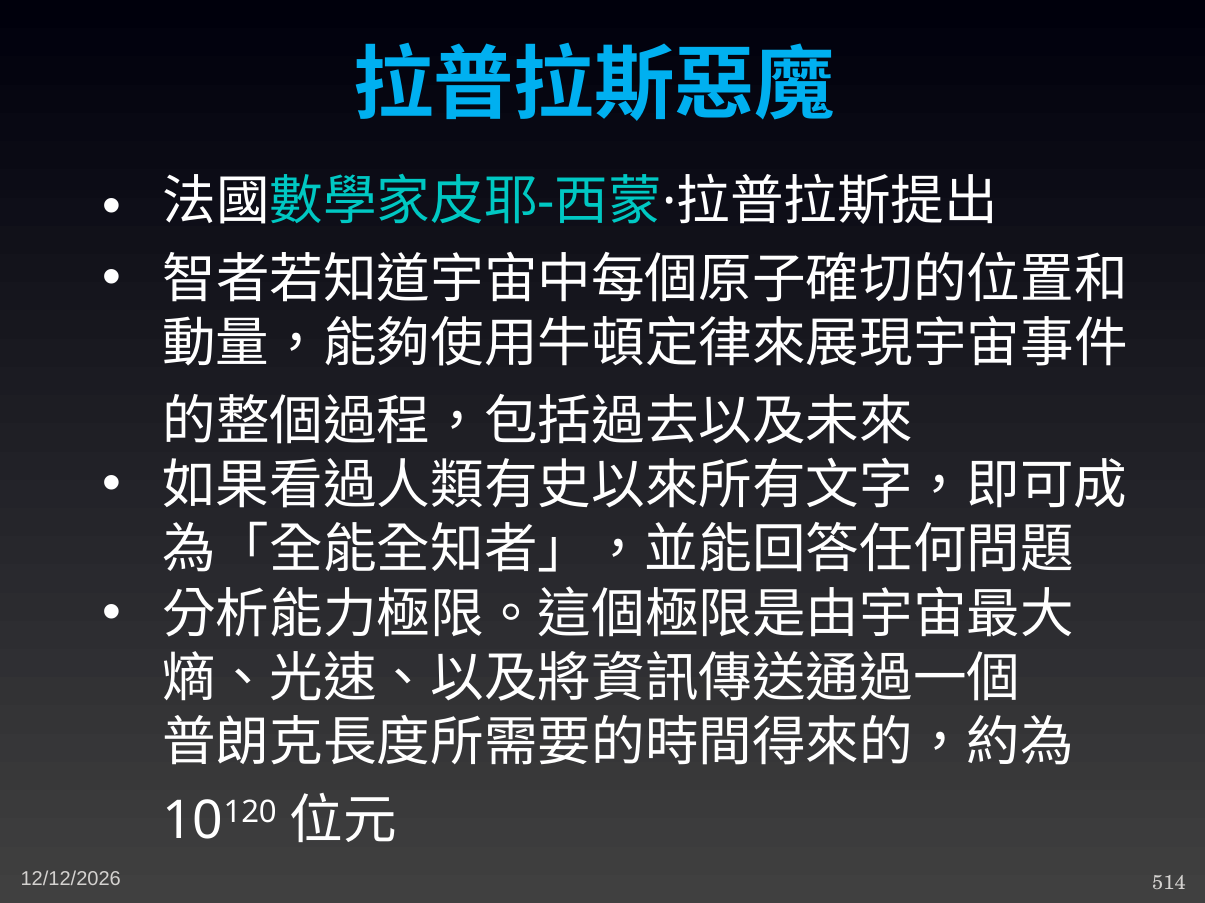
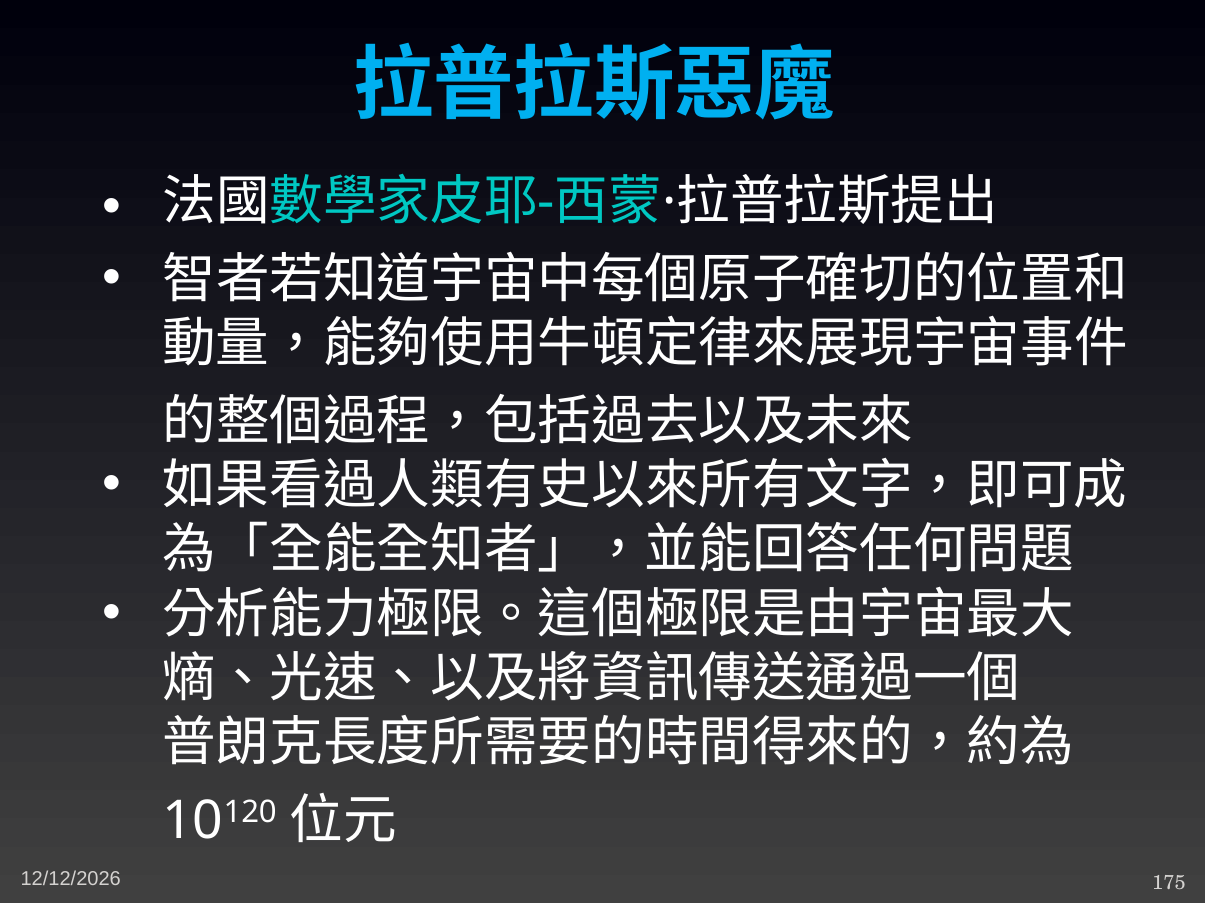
514: 514 -> 175 (1169, 884)
